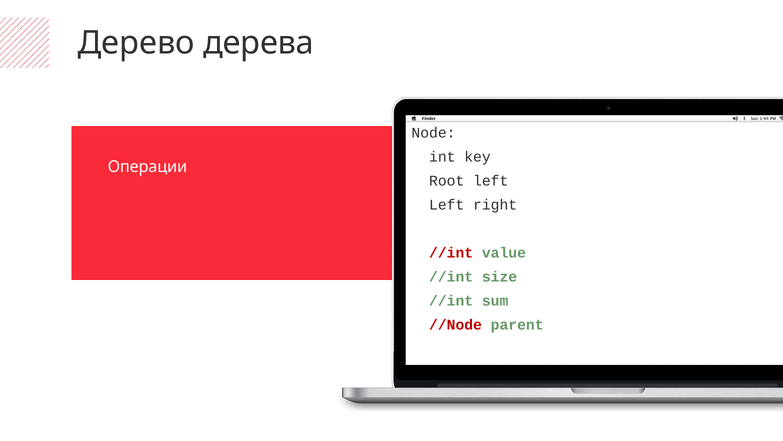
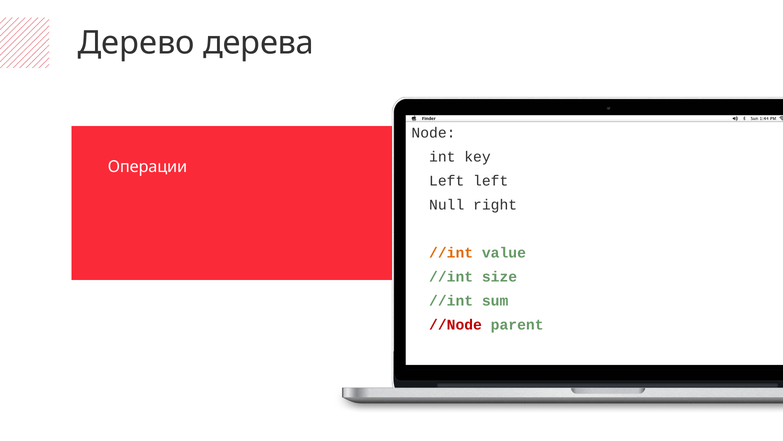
Root: Root -> Left (447, 181)
Left: Left -> Null (447, 205)
//int colour: red -> orange (451, 253)
